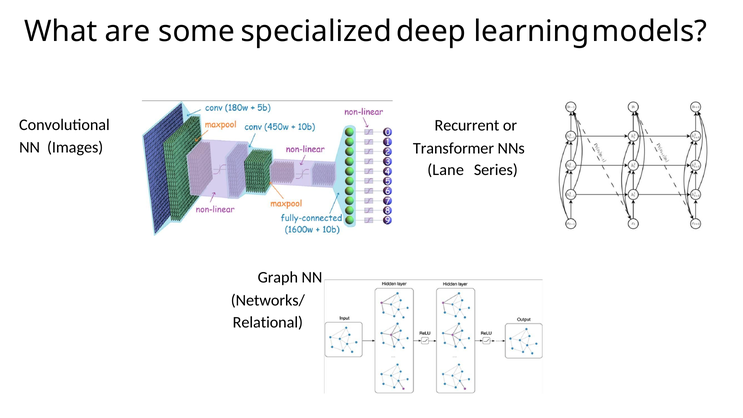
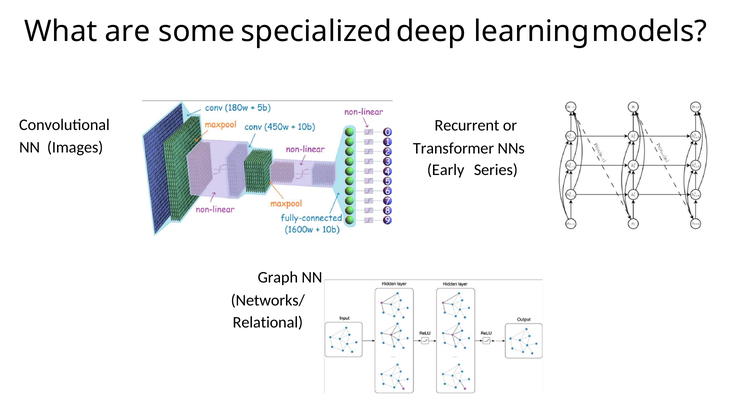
Lane: Lane -> Early (446, 170)
